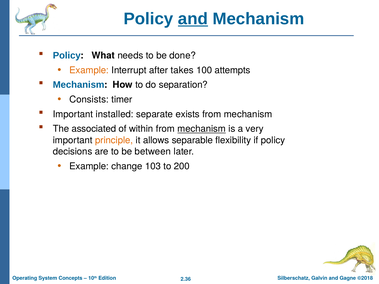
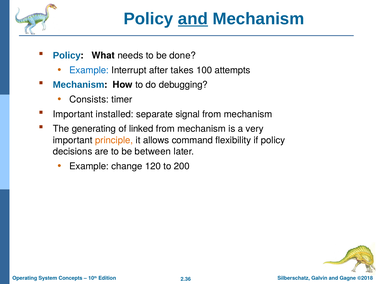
Example colour: orange -> blue (89, 70)
separation: separation -> debugging (183, 85)
exists: exists -> signal (188, 114)
associated: associated -> generating (94, 129)
within: within -> linked (141, 129)
mechanism underline: present -> none (202, 129)
separable: separable -> command (192, 140)
103: 103 -> 120 (153, 166)
